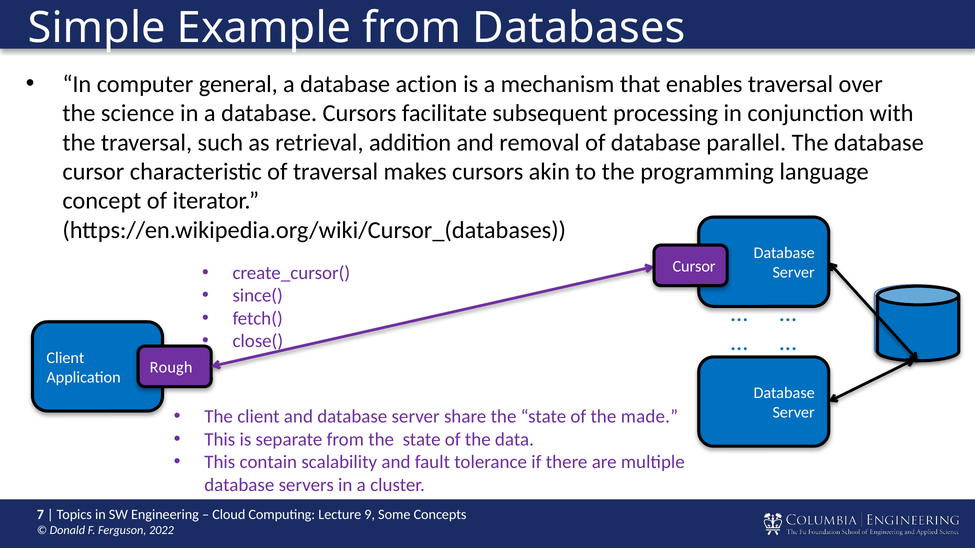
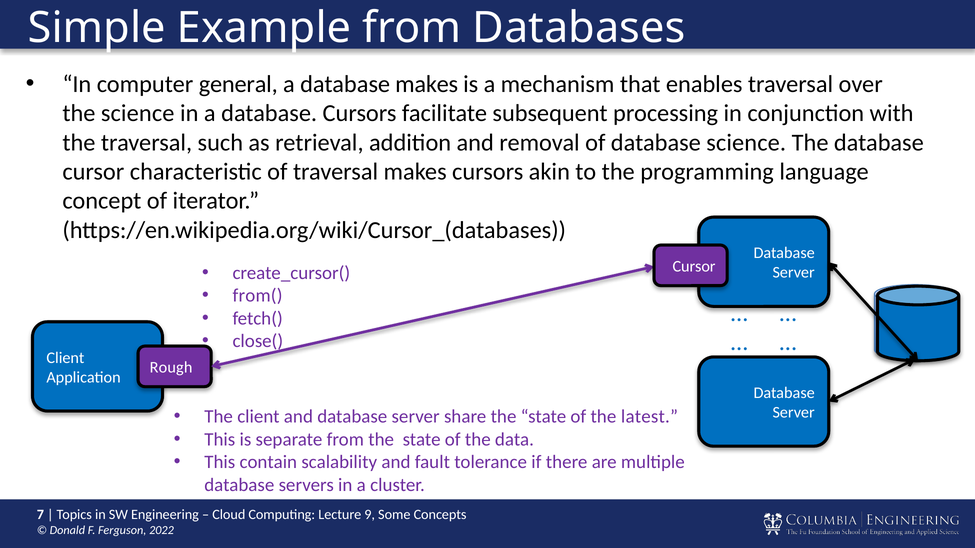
database action: action -> makes (427, 84)
database parallel: parallel -> science (746, 143)
since(: since( -> from( (258, 296)
made: made -> latest (649, 417)
